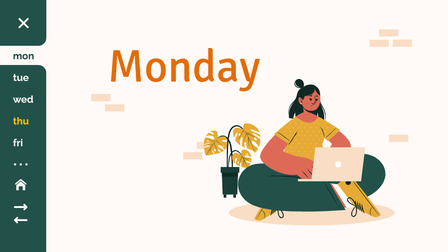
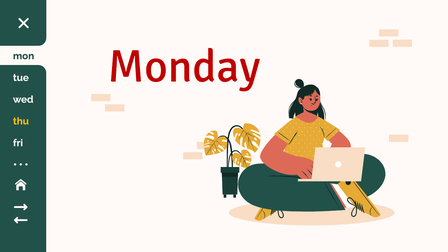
Monday colour: orange -> red (184, 66)
